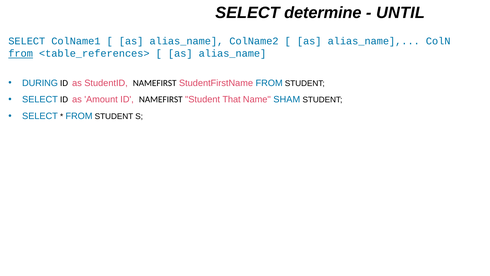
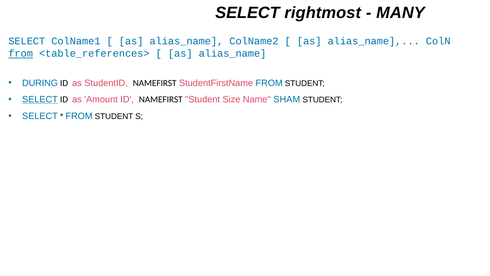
determine: determine -> rightmost (323, 13)
UNTIL: UNTIL -> MANY (400, 13)
SELECT underline: none -> present (40, 99)
That: That -> Size (231, 99)
